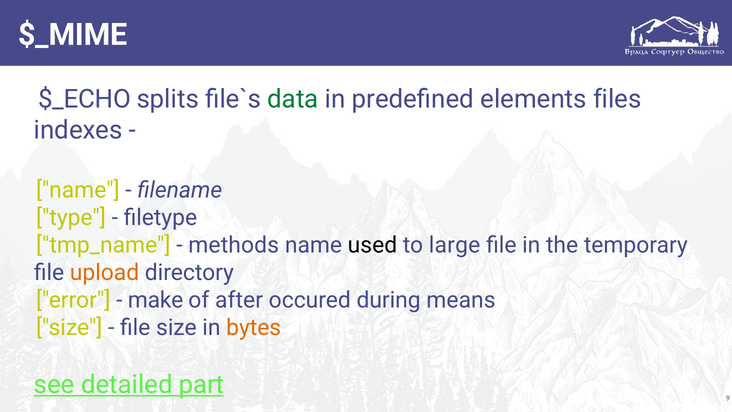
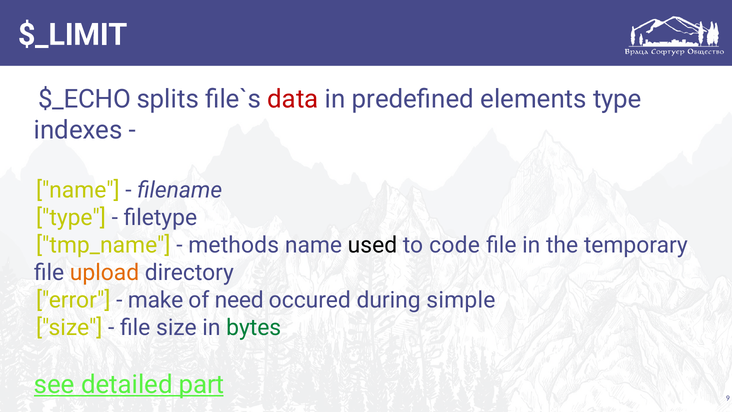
$_MIME: $_MIME -> $_LIMIT (73, 35)
data colour: green -> red (293, 99)
files: files -> type (617, 99)
large: large -> code (455, 245)
after: after -> need (239, 300)
means: means -> simple (461, 300)
bytes colour: orange -> green (254, 327)
